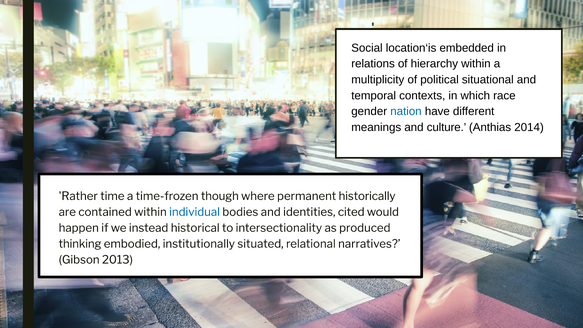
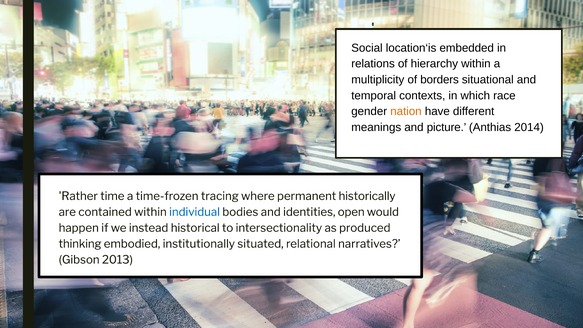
political: political -> borders (440, 80)
nation colour: blue -> orange (406, 111)
culture: culture -> picture (447, 127)
though: though -> tracing (220, 196)
cited: cited -> open (351, 212)
